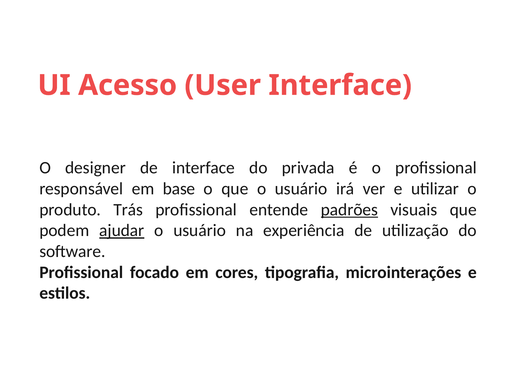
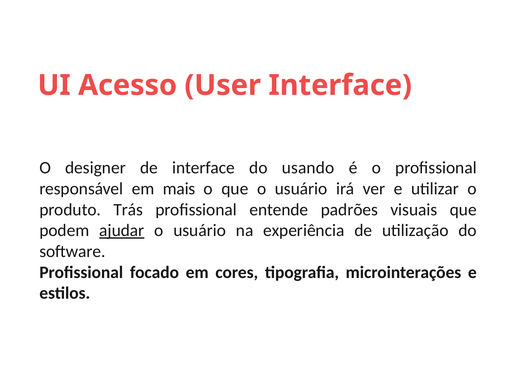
privada: privada -> usando (308, 168)
base: base -> mais (179, 188)
padrões underline: present -> none (349, 209)
